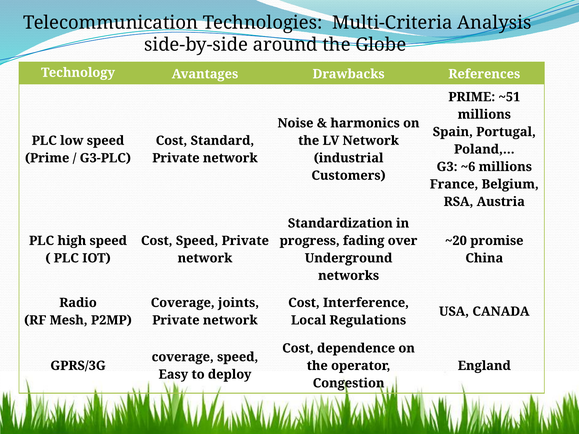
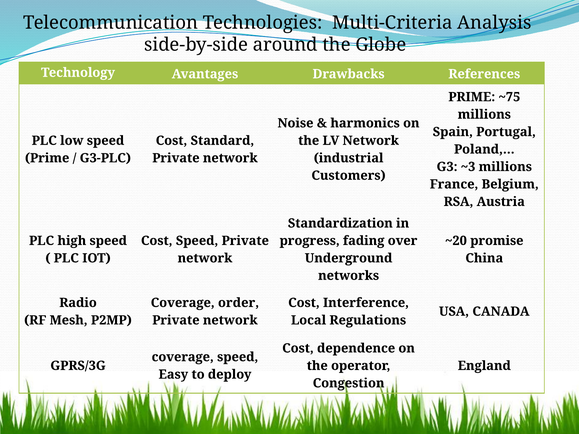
~51: ~51 -> ~75 (509, 97)
~6: ~6 -> ~3 (468, 167)
joints: joints -> order (239, 303)
